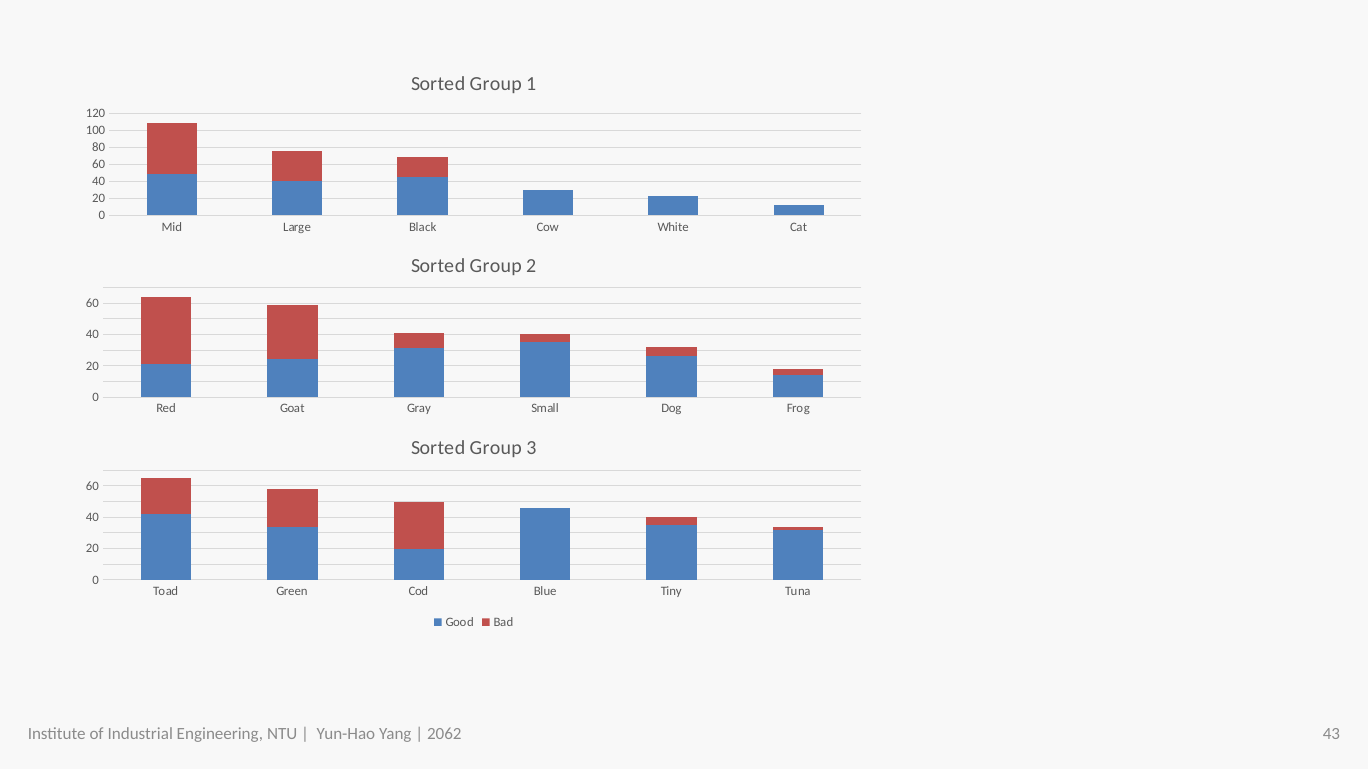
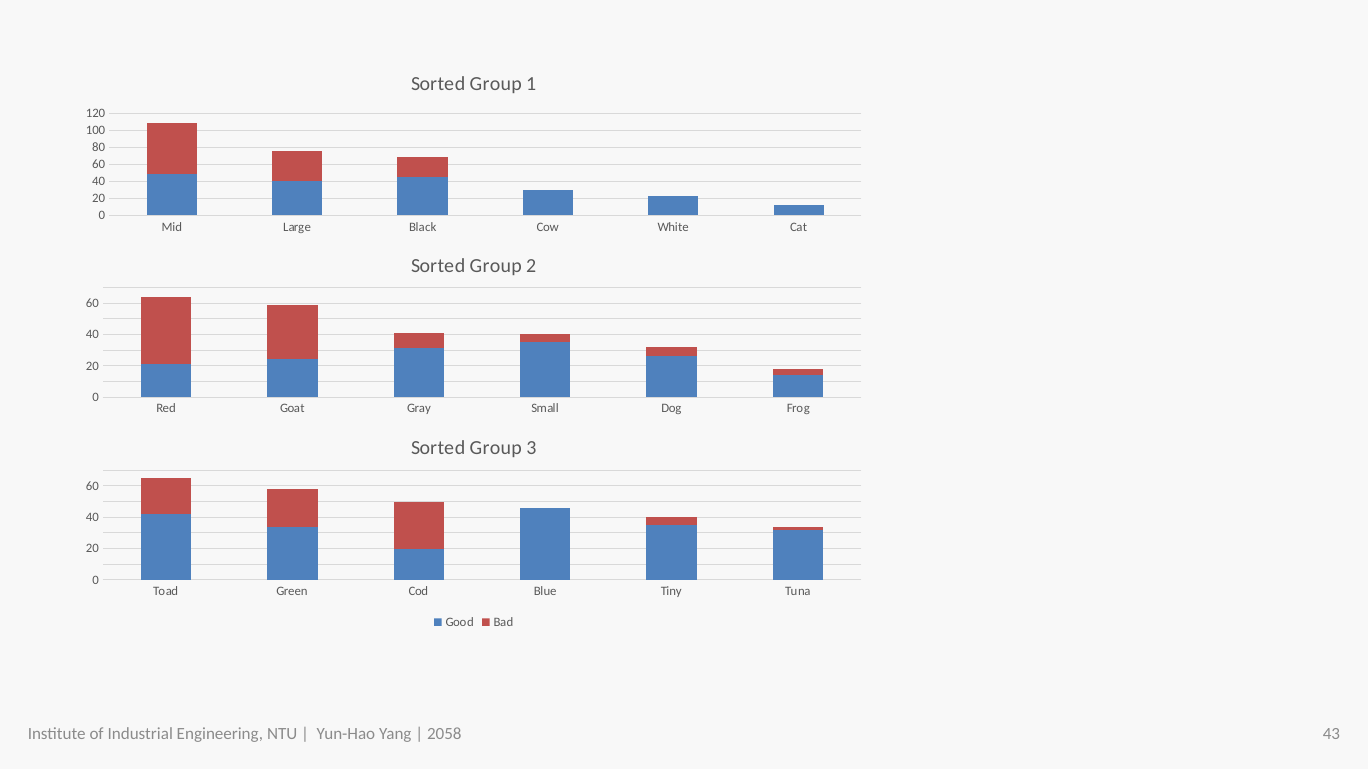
2062: 2062 -> 2058 (444, 735)
